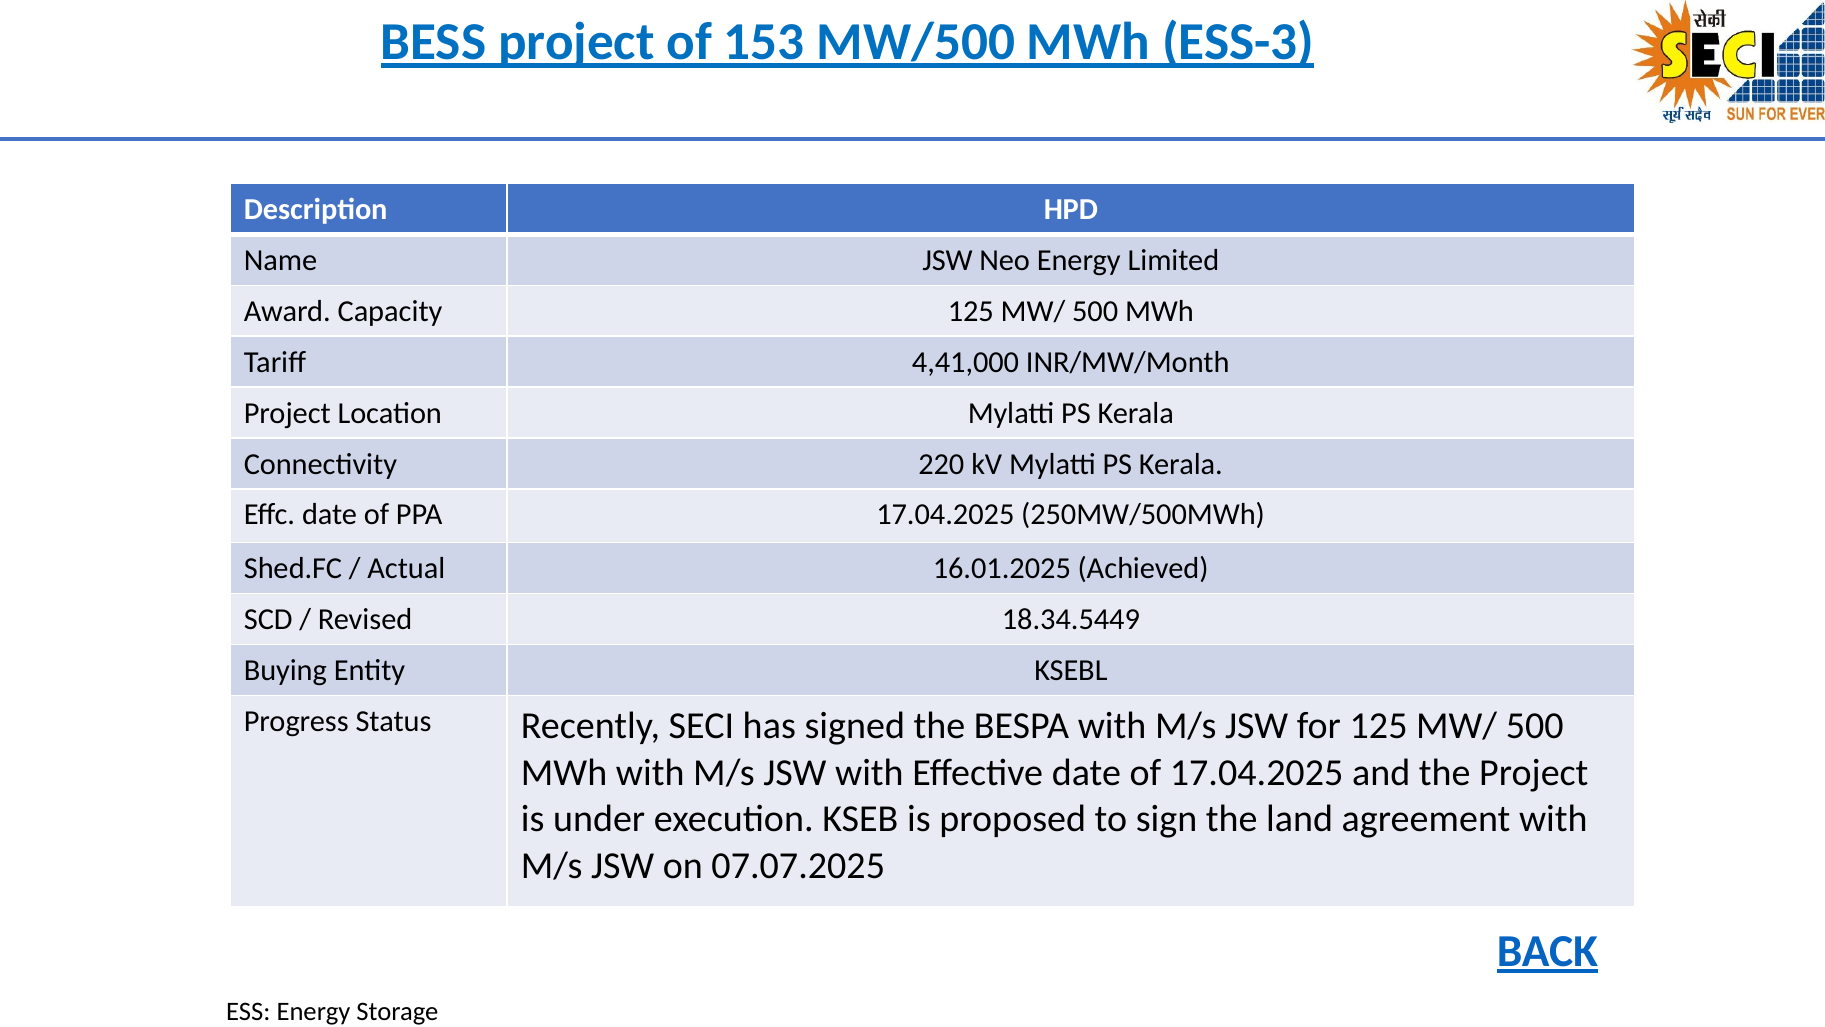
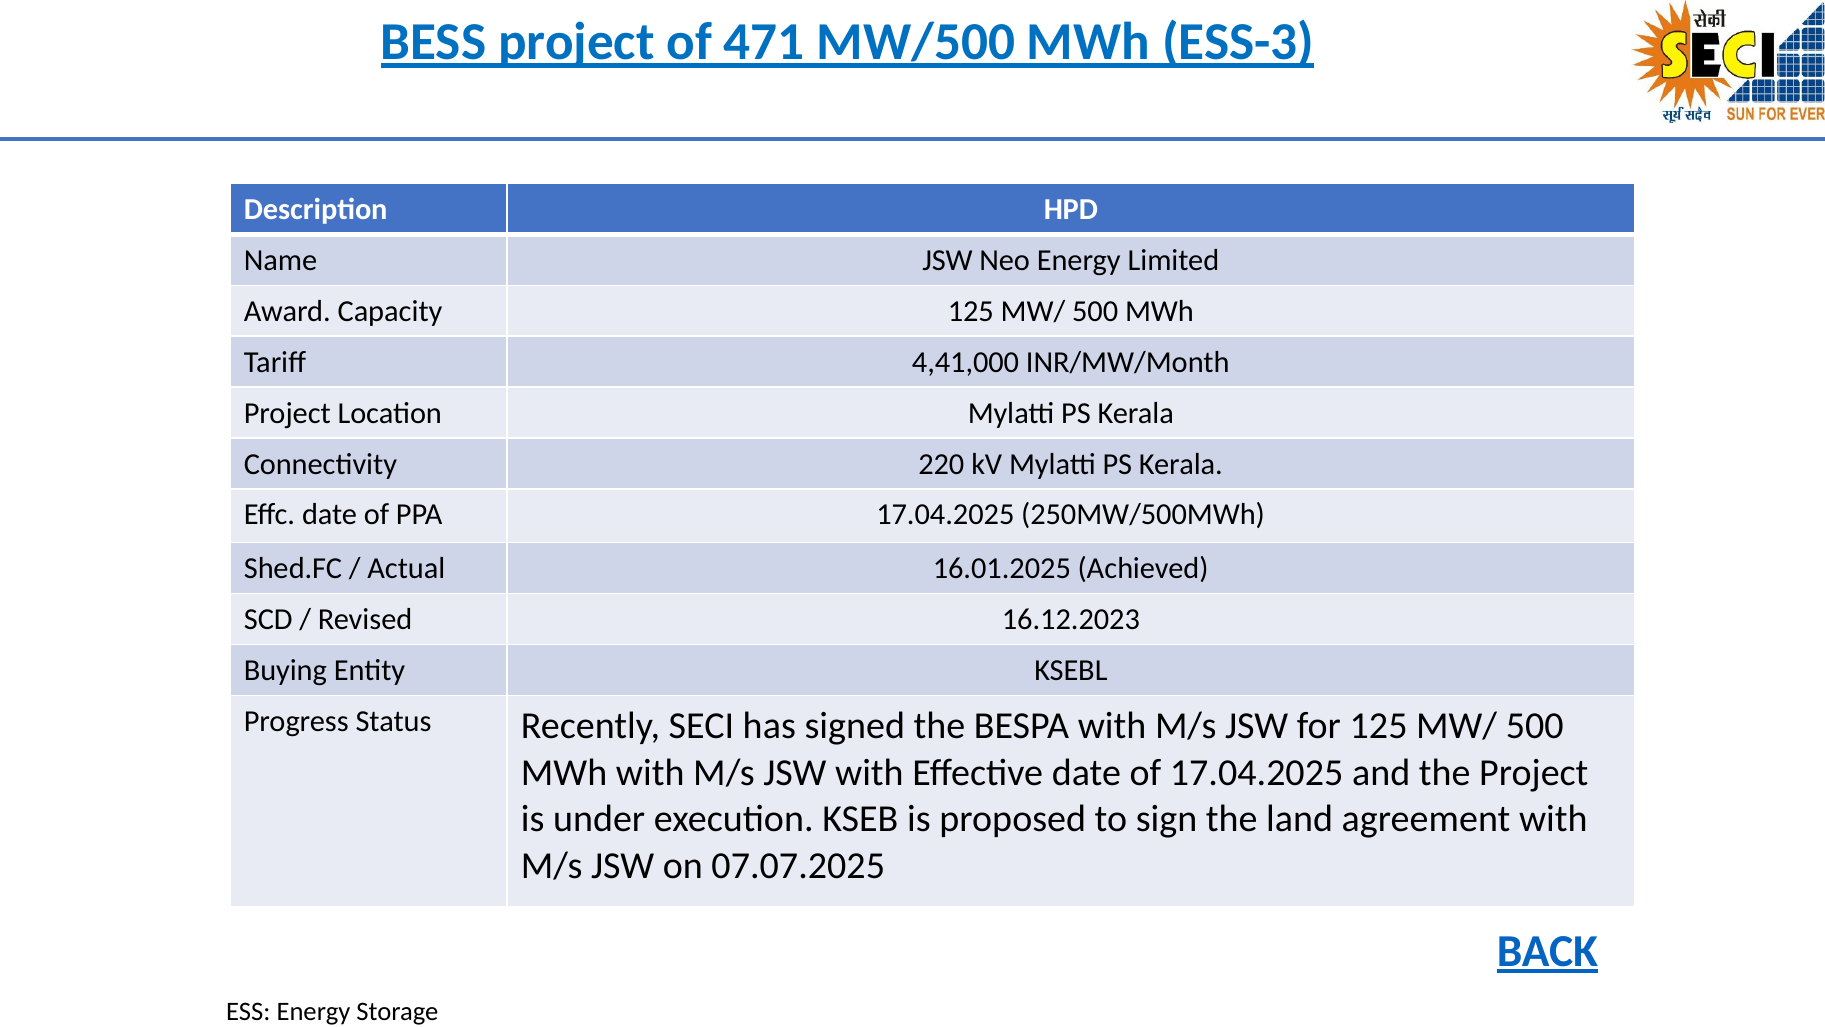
153: 153 -> 471 (764, 42)
18.34.5449: 18.34.5449 -> 16.12.2023 (1071, 619)
